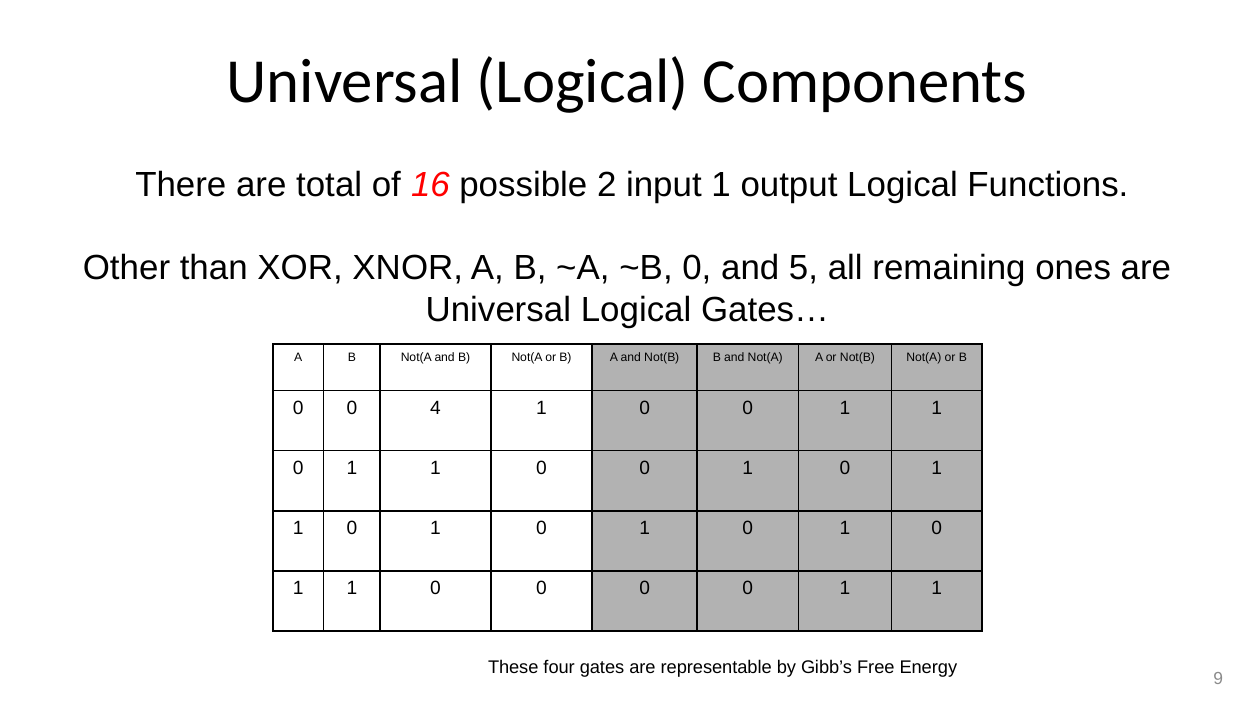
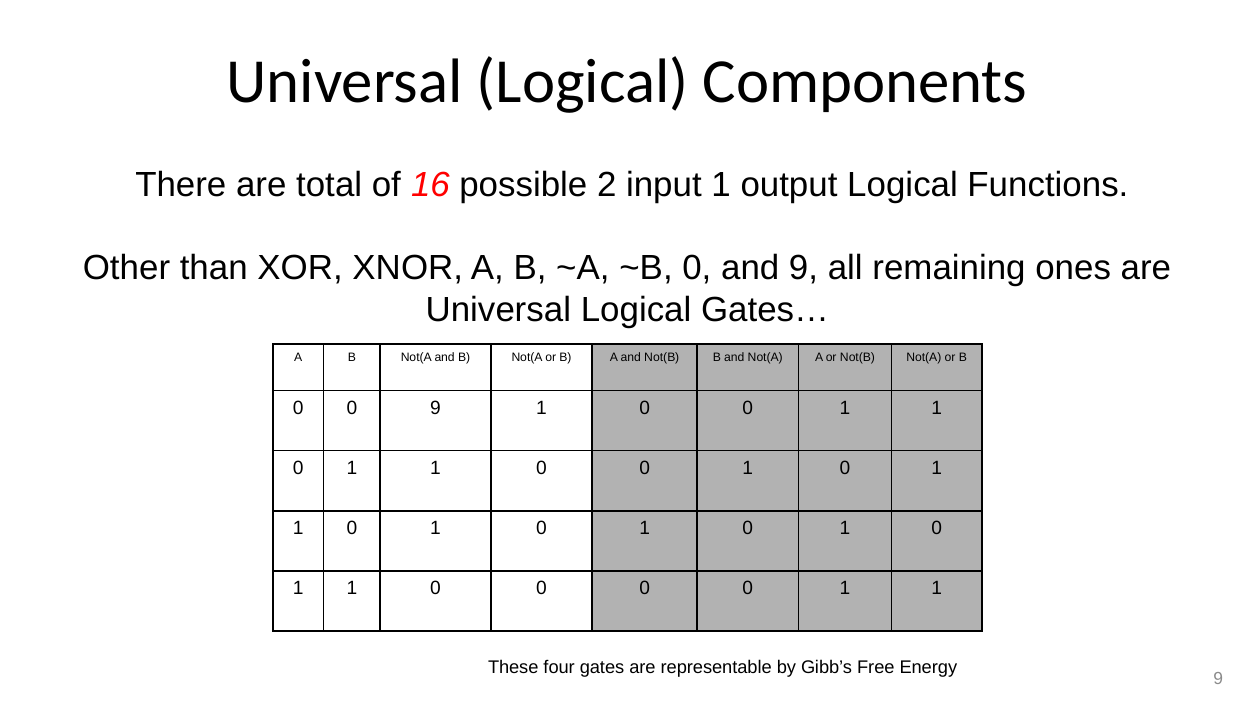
and 5: 5 -> 9 (804, 268)
0 4: 4 -> 9 (435, 408)
